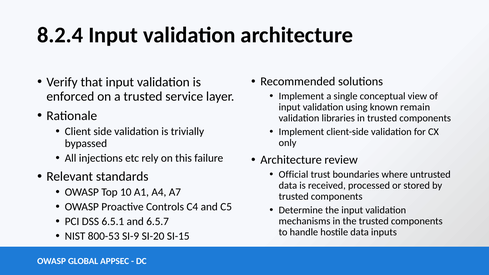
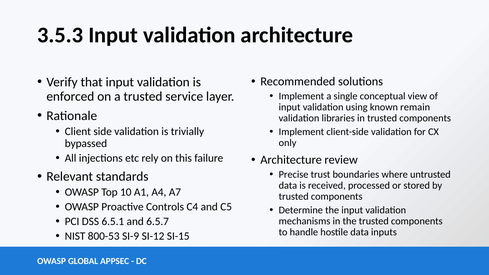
8.2.4: 8.2.4 -> 3.5.3 (60, 35)
Official: Official -> Precise (294, 175)
SI-20: SI-20 -> SI-12 (153, 236)
